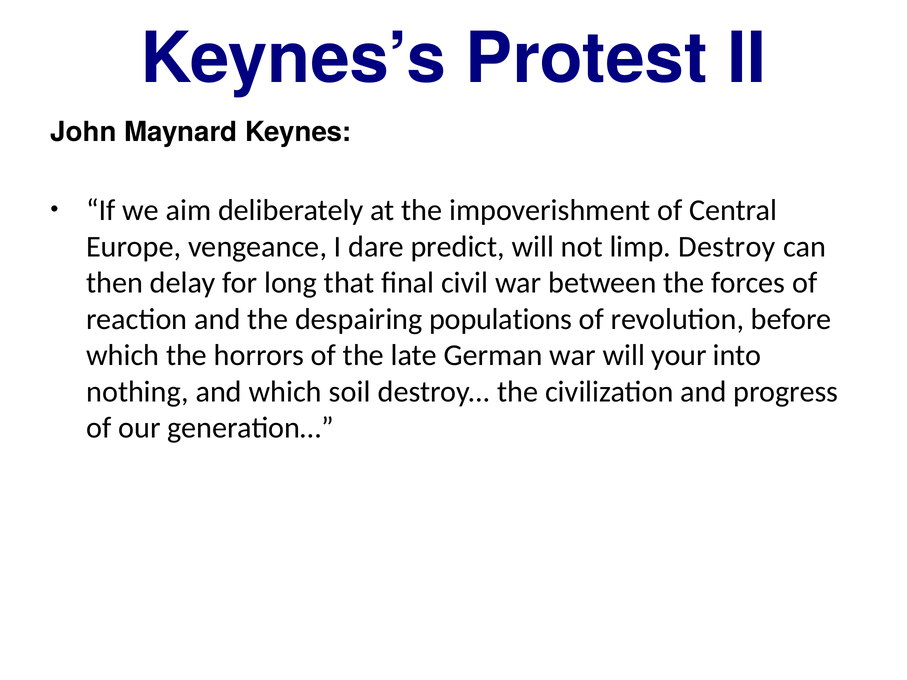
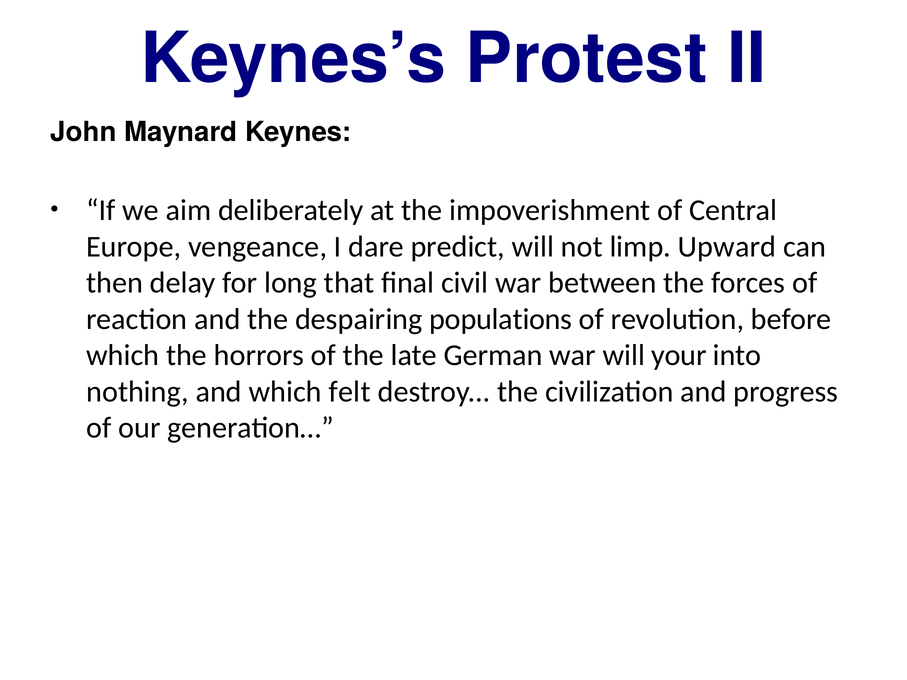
limp Destroy: Destroy -> Upward (727, 247)
soil: soil -> felt (350, 392)
